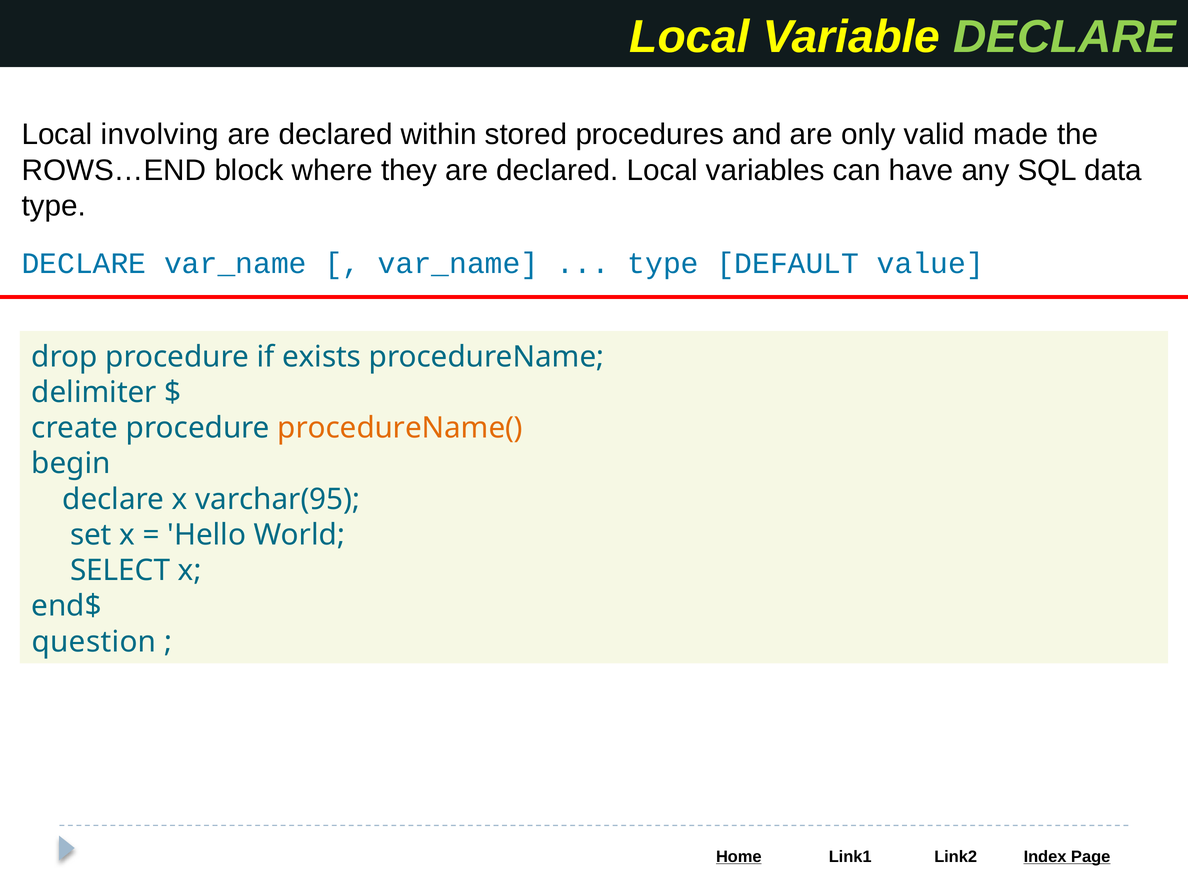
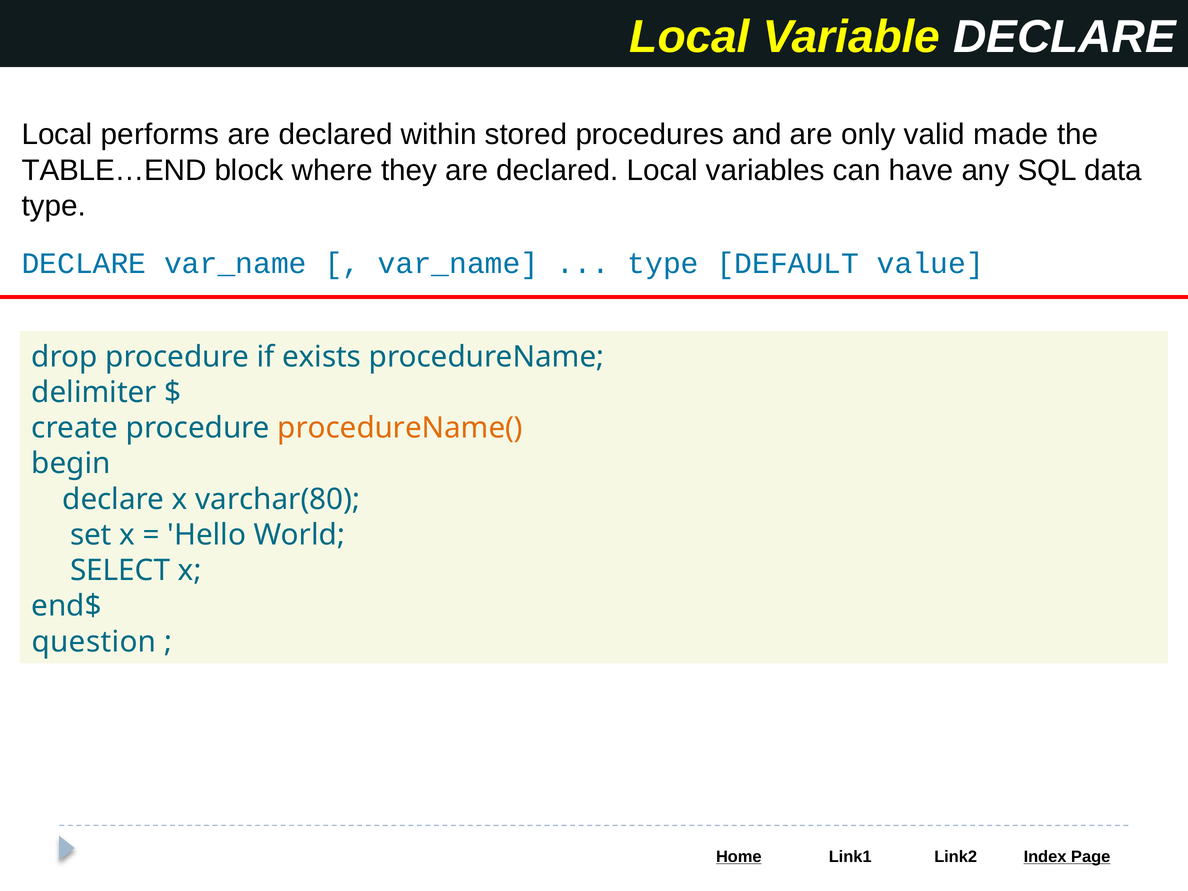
DECLARE colour: light green -> white (1064, 37)
involving: involving -> performs (160, 135)
ROWS…END: ROWS…END -> TABLE…END (114, 170)
varchar(95: varchar(95 -> varchar(80 (278, 499)
